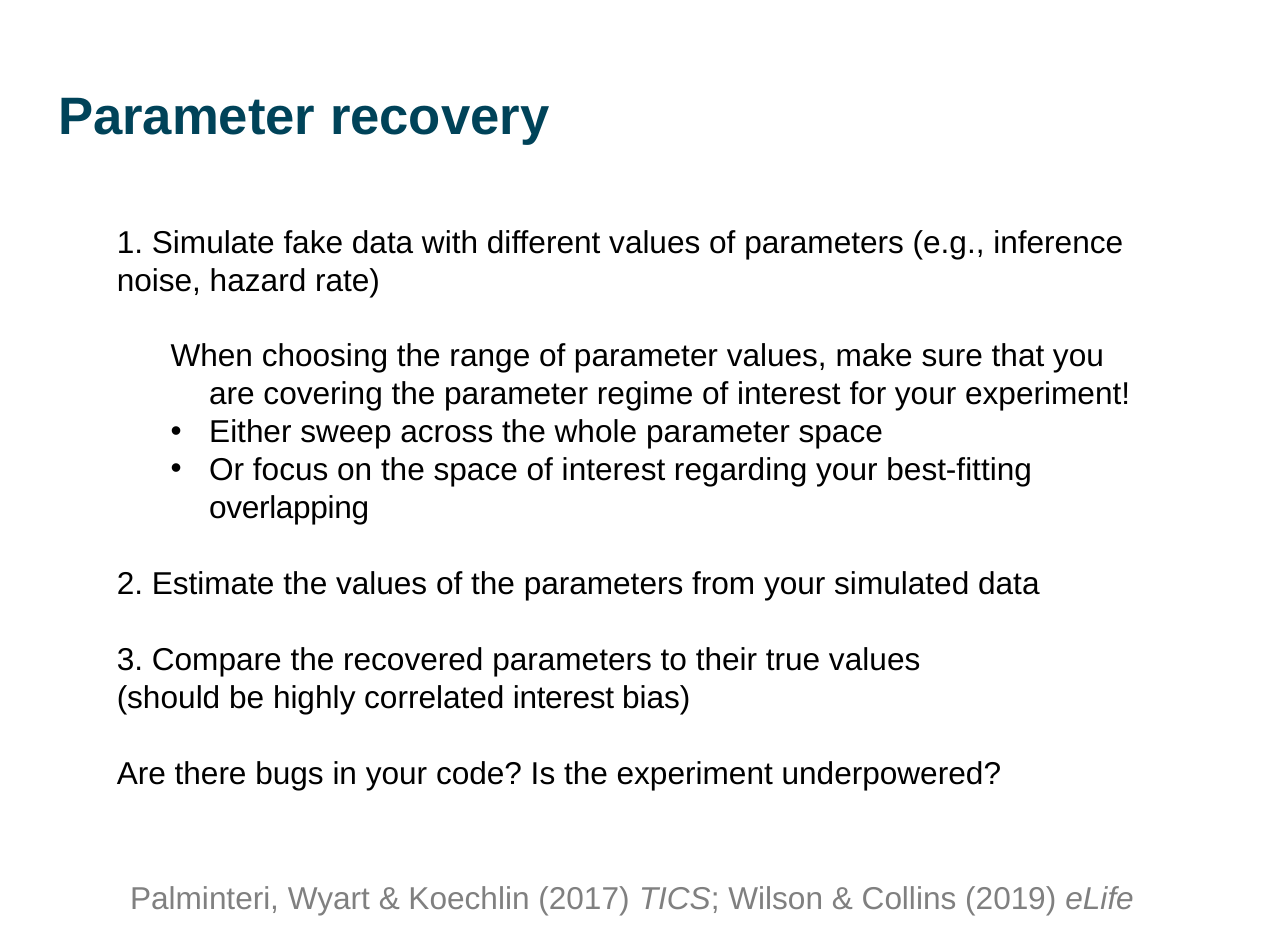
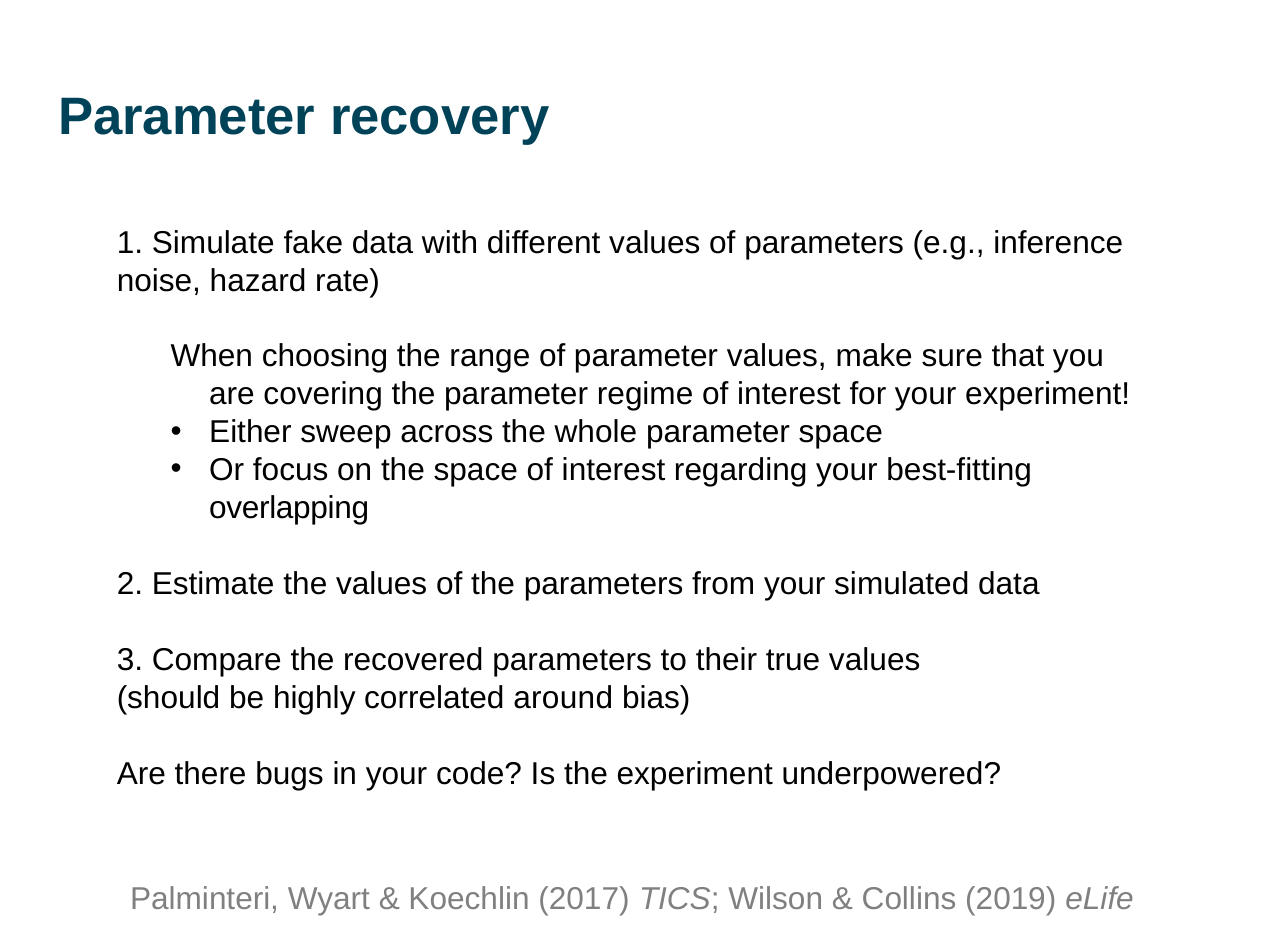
correlated interest: interest -> around (563, 698)
